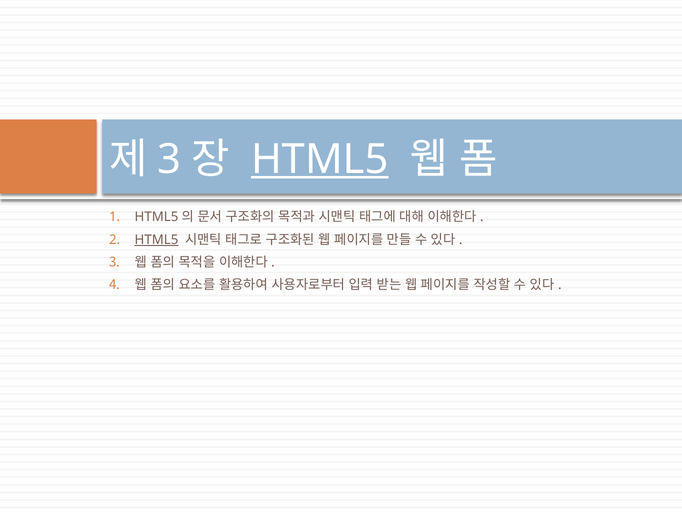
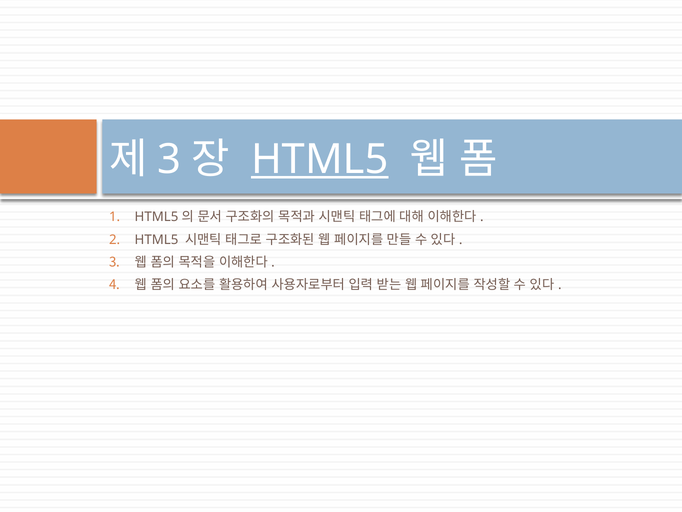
HTML5 underline: present -> none (156, 239)
